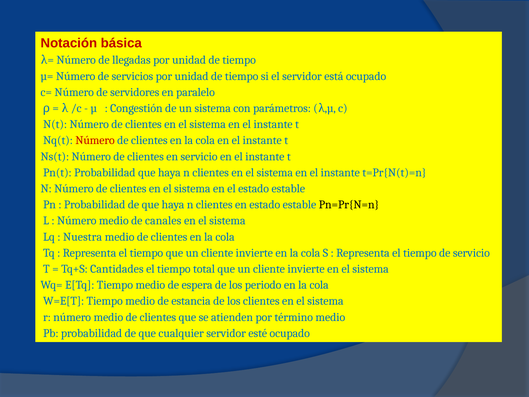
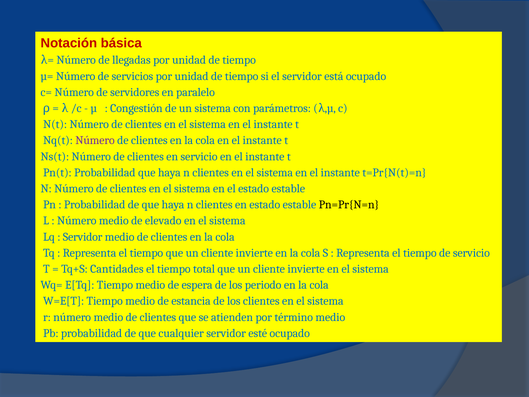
Número colour: red -> purple (95, 140)
canales: canales -> elevado (163, 221)
Nuestra: Nuestra -> Servidor (83, 237)
